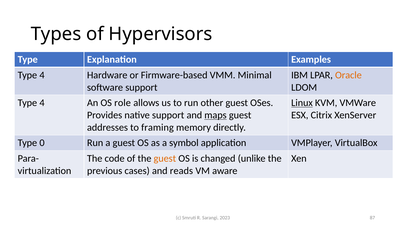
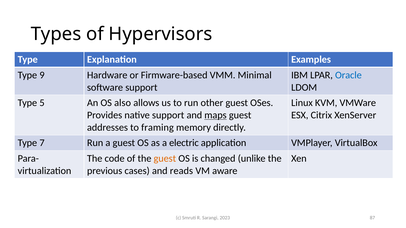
4: 4 -> 9 (42, 75)
Oracle colour: orange -> blue (348, 75)
4: 4 -> 5 (42, 103)
role: role -> also (123, 103)
Linux underline: present -> none (302, 103)
0: 0 -> 7 (42, 143)
symbol: symbol -> electric (184, 143)
